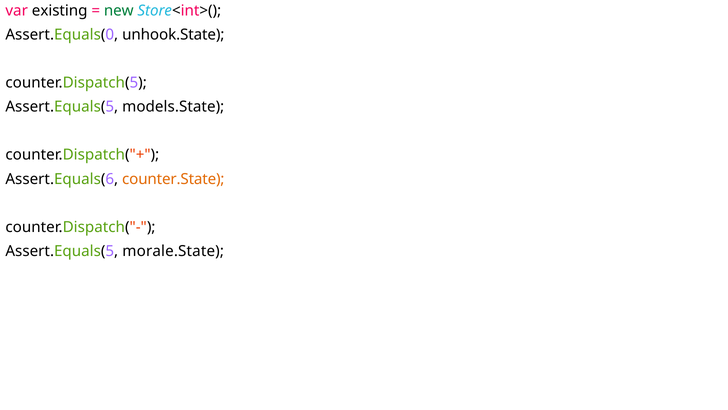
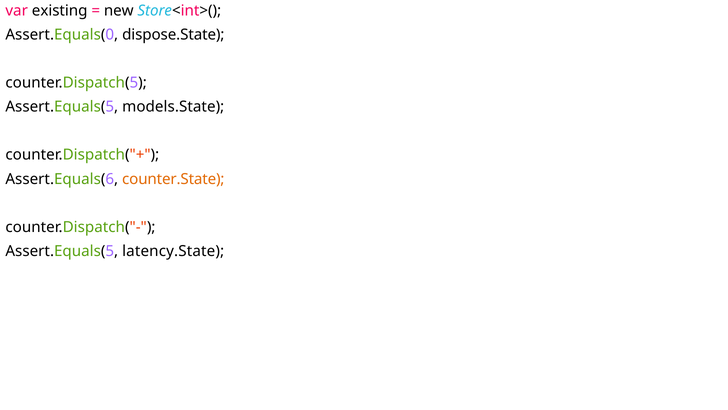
new colour: green -> black (119, 11)
unhook.State: unhook.State -> dispose.State (173, 35)
morale.State: morale.State -> latency.State (173, 251)
